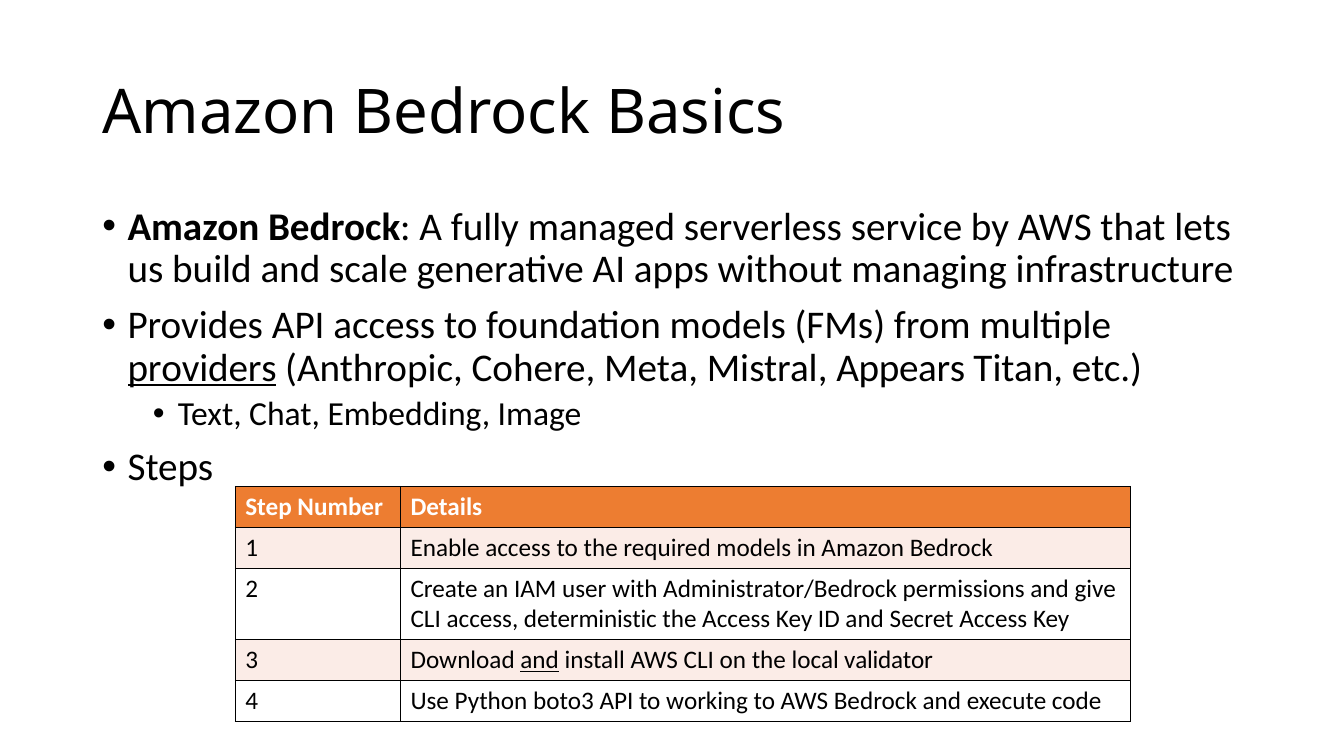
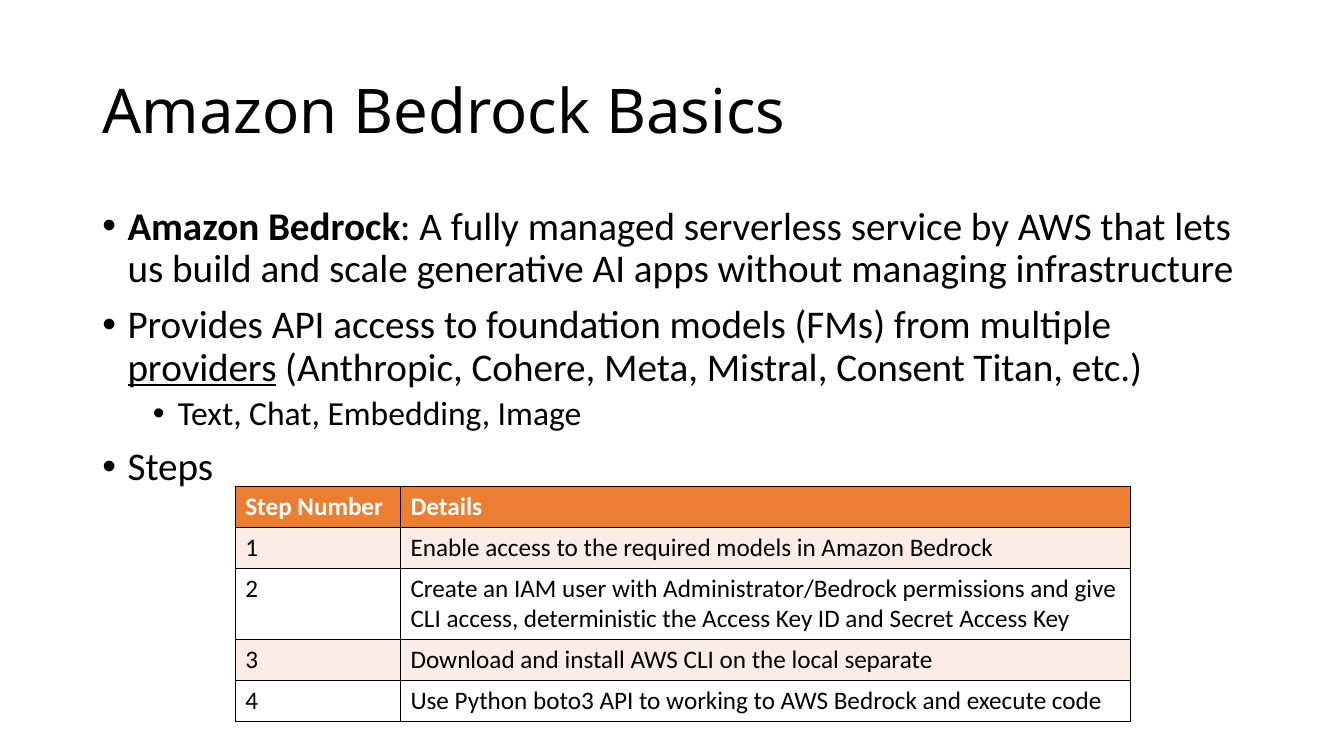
Appears: Appears -> Consent (901, 368)
and underline: present -> none (540, 660)
validator: validator -> separate (889, 660)
